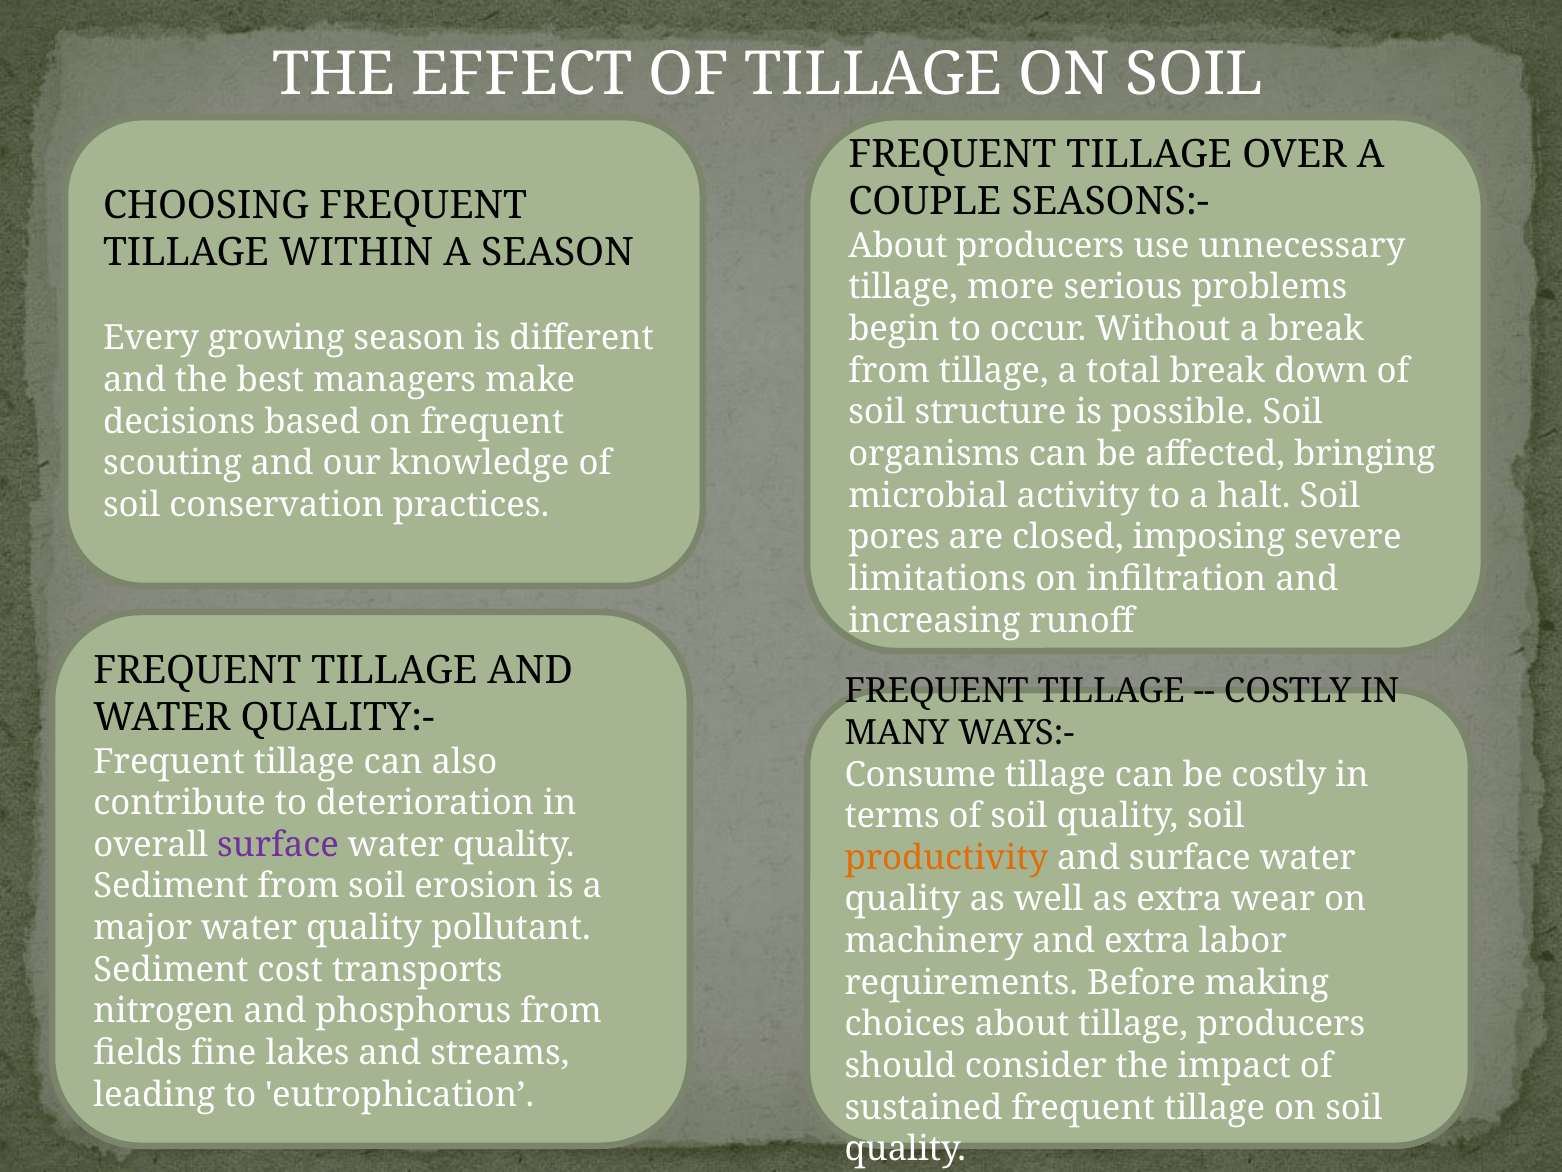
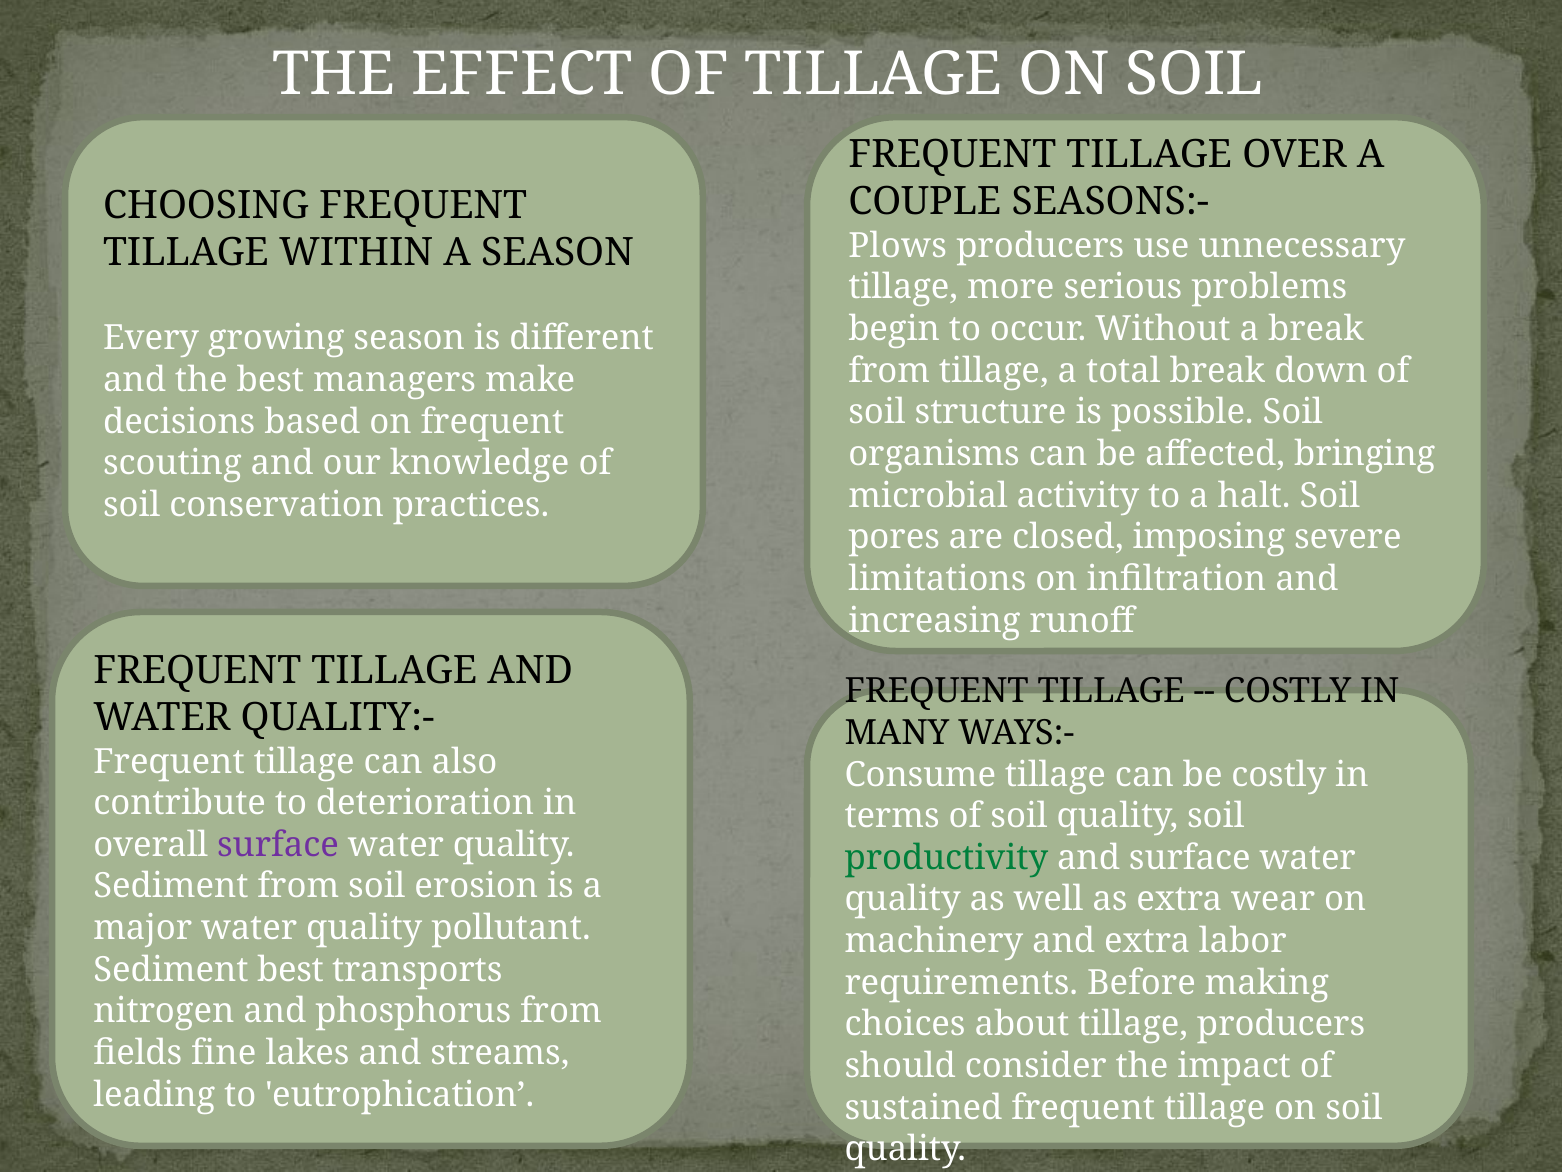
About: About -> Plows (898, 246)
productivity colour: orange -> green (946, 857)
Sediment cost: cost -> best (290, 969)
